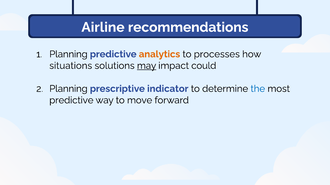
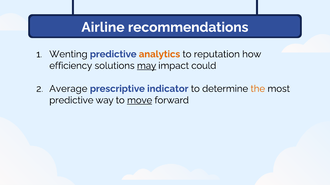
Planning: Planning -> Wenting (68, 54)
processes: processes -> reputation (217, 54)
situations: situations -> efficiency (71, 66)
Planning: Planning -> Average (68, 89)
the colour: blue -> orange (258, 89)
move underline: none -> present (140, 101)
